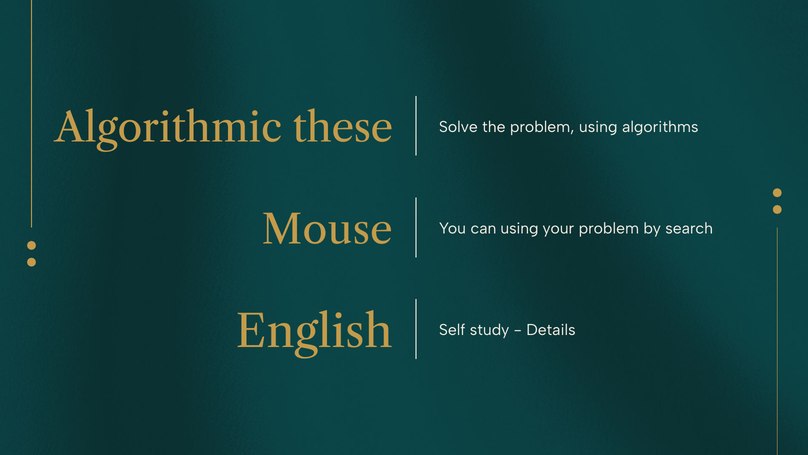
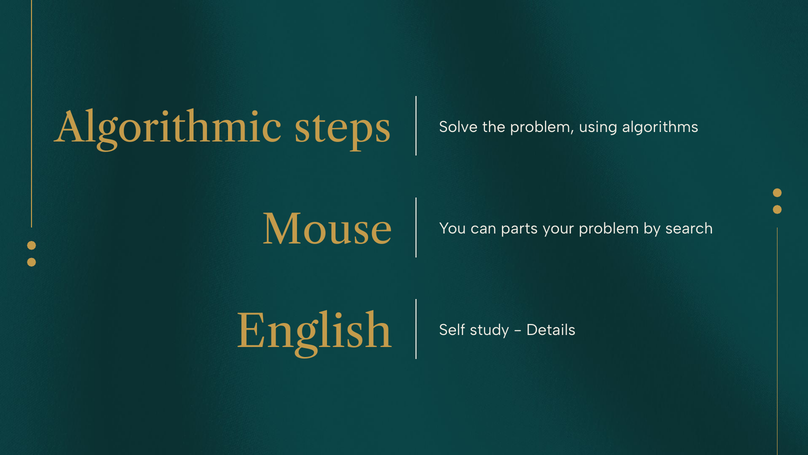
these: these -> steps (343, 128)
can using: using -> parts (519, 228)
